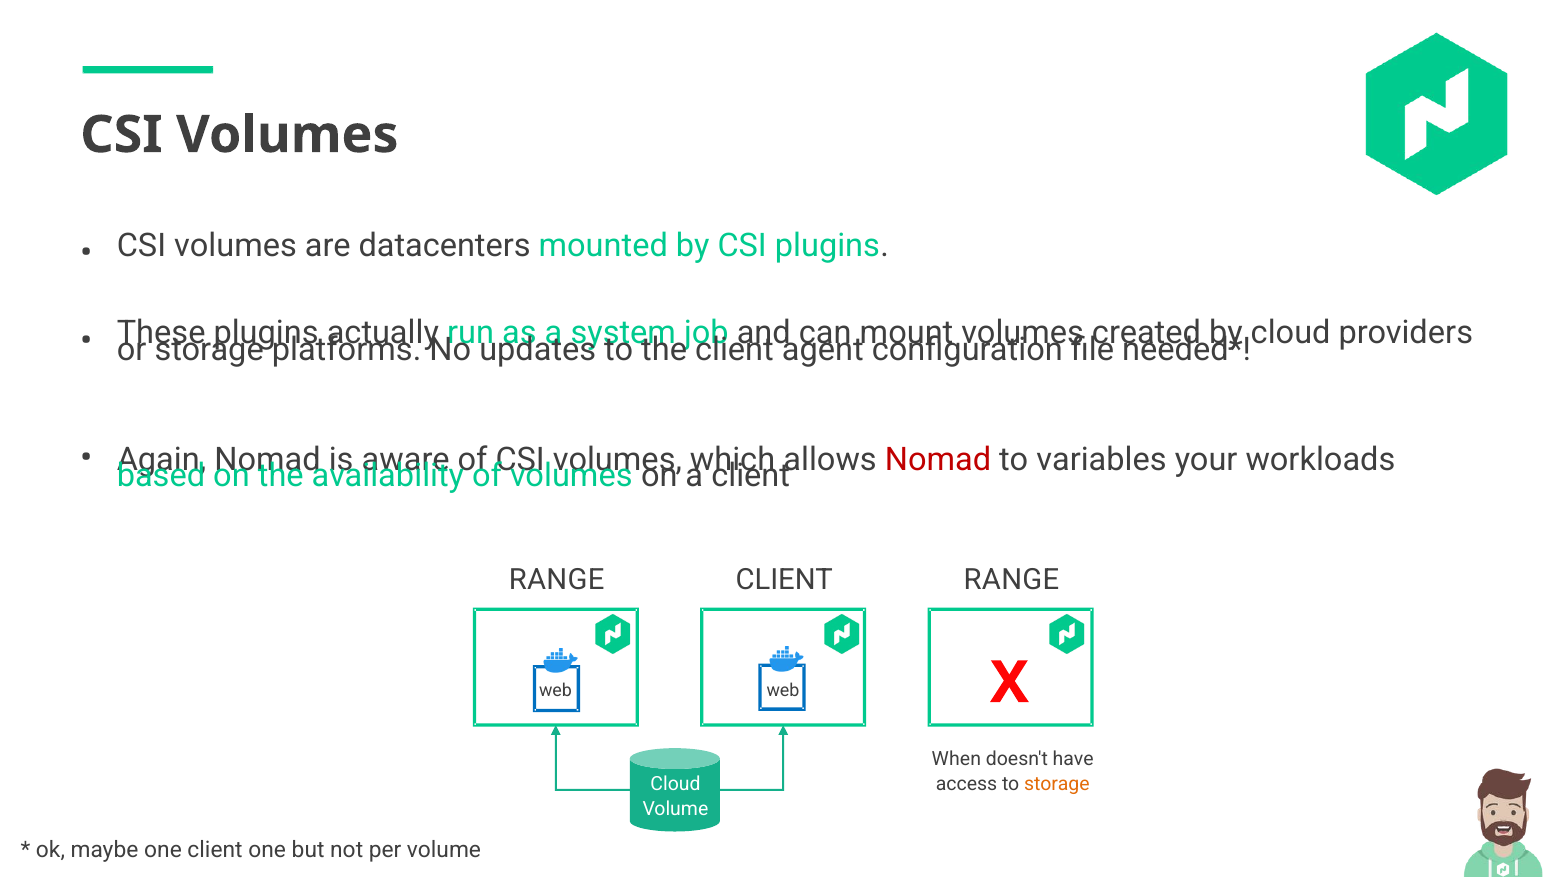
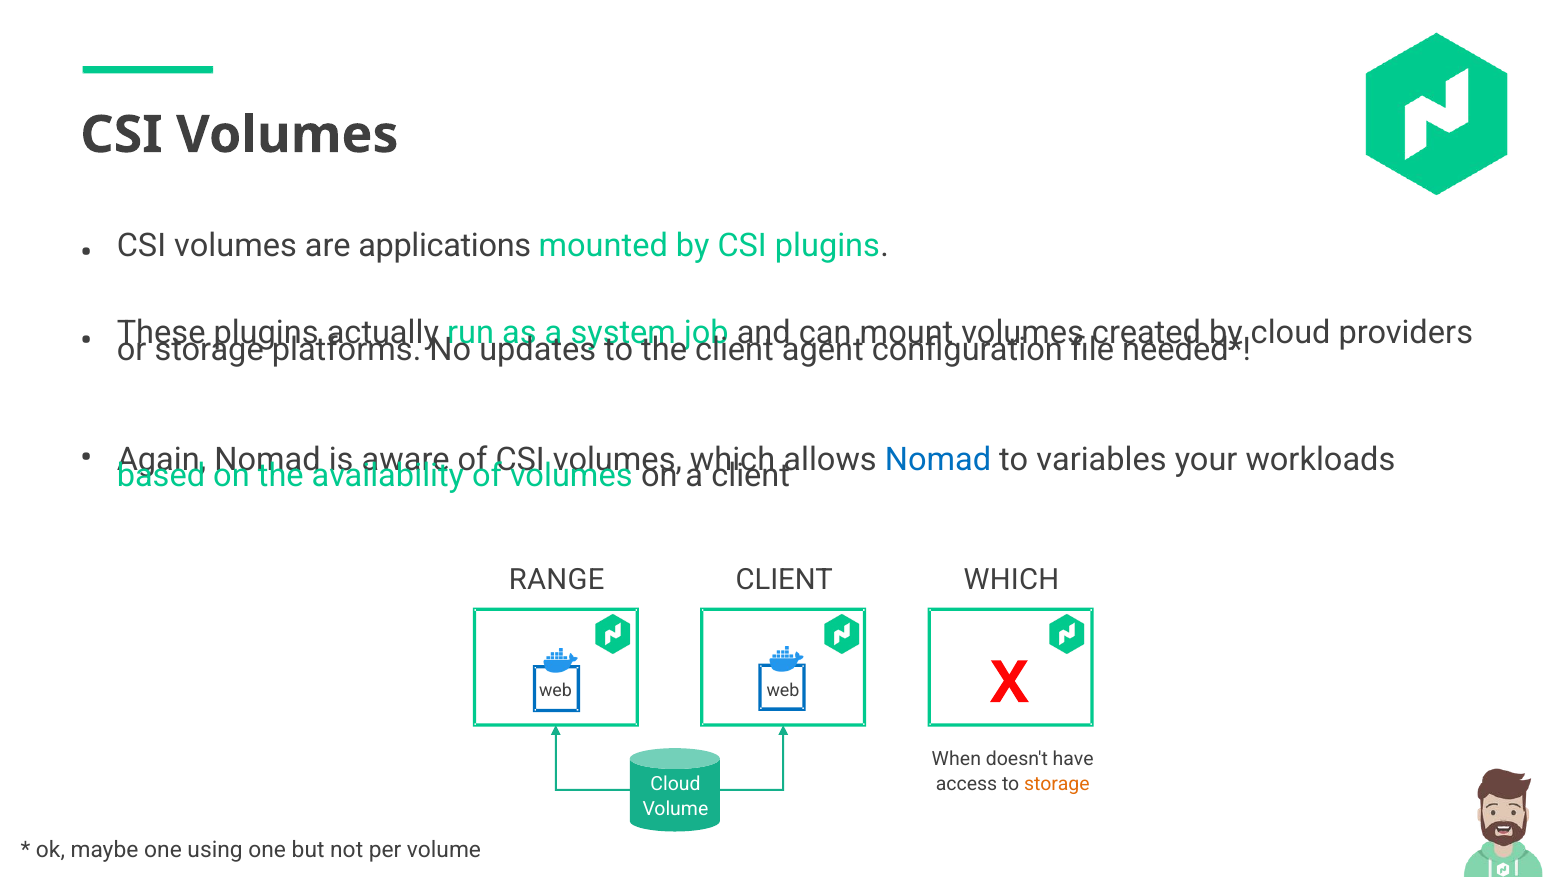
datacenters: datacenters -> applications (445, 246)
Nomad colour: red -> blue (938, 460)
RANGE: RANGE -> WHICH (1011, 580)
one client: client -> using (215, 851)
